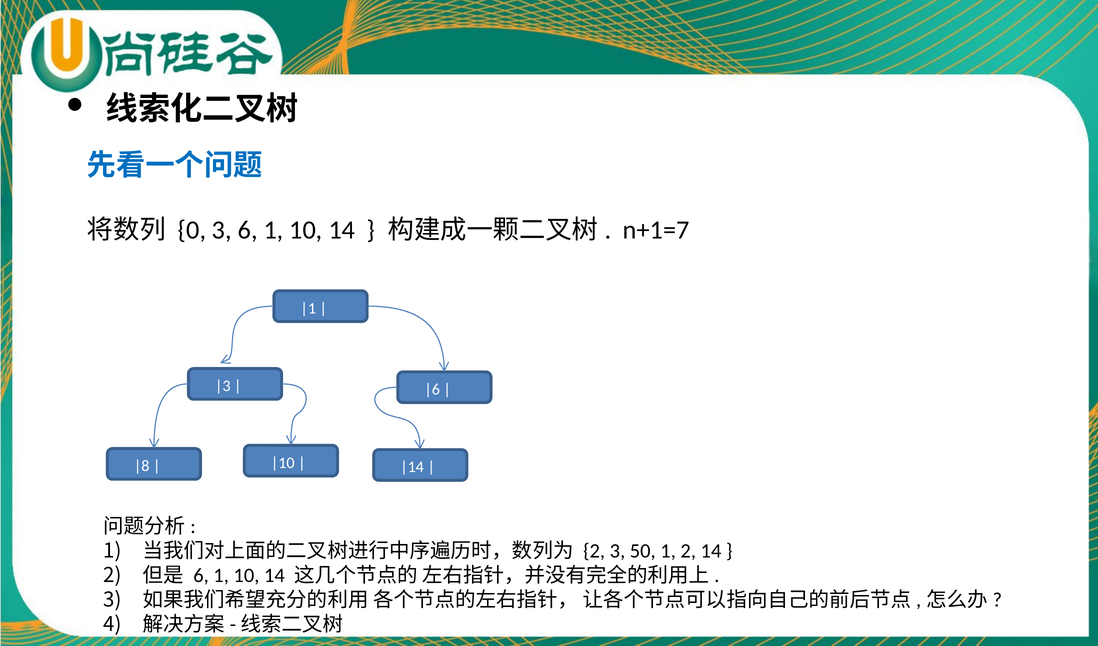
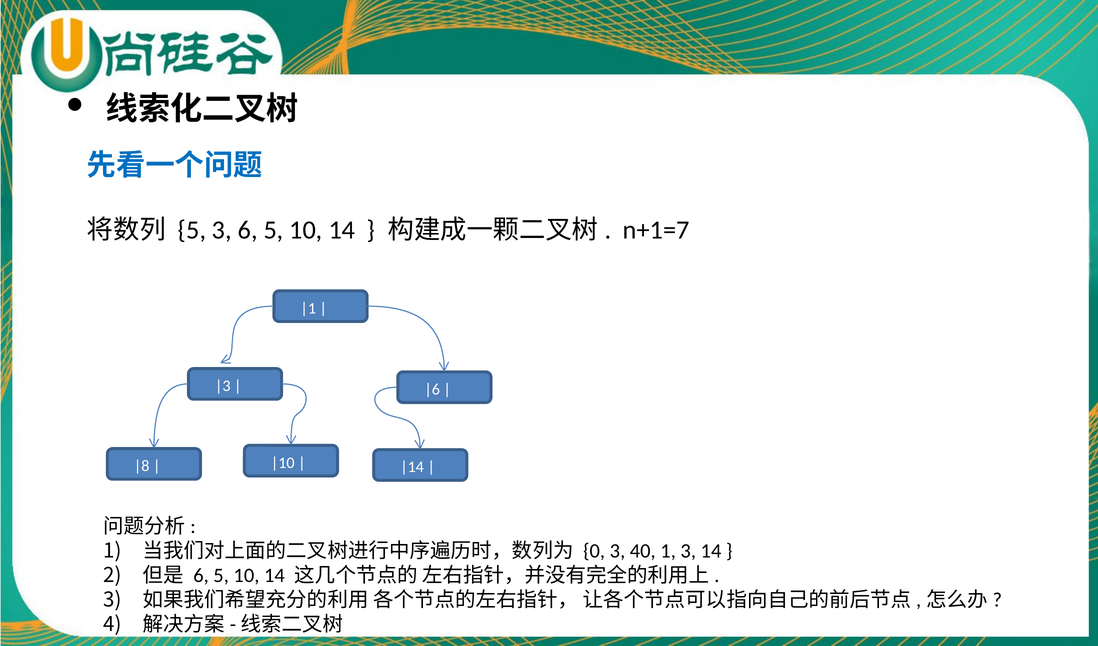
0: 0 -> 5 (192, 230)
3 6 1: 1 -> 5 (274, 230)
2: 2 -> 0 (594, 551)
50: 50 -> 40 (643, 551)
1 2: 2 -> 3 (688, 551)
1: 1 -> 5 (221, 576)
